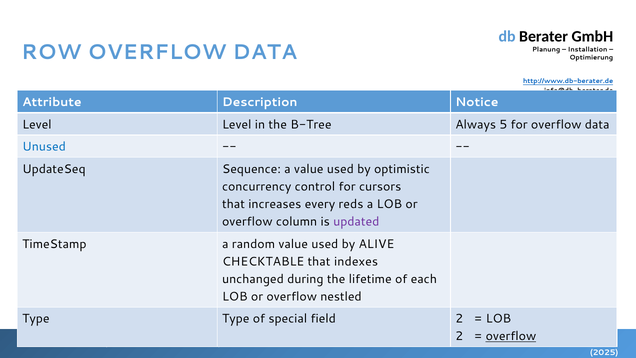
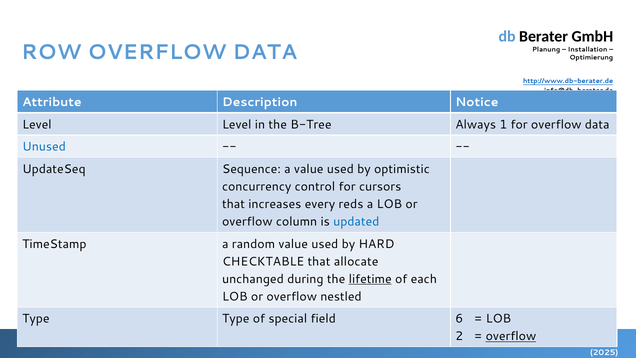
5: 5 -> 1 (503, 124)
updated colour: purple -> blue (356, 222)
ALIVE: ALIVE -> HARD (376, 244)
indexes: indexes -> allocate (356, 261)
lifetime underline: none -> present (370, 279)
field 2: 2 -> 6 (459, 319)
